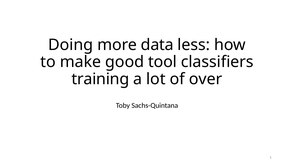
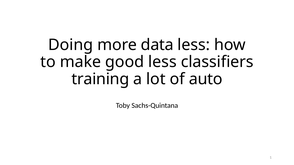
good tool: tool -> less (162, 62)
over: over -> auto (206, 79)
